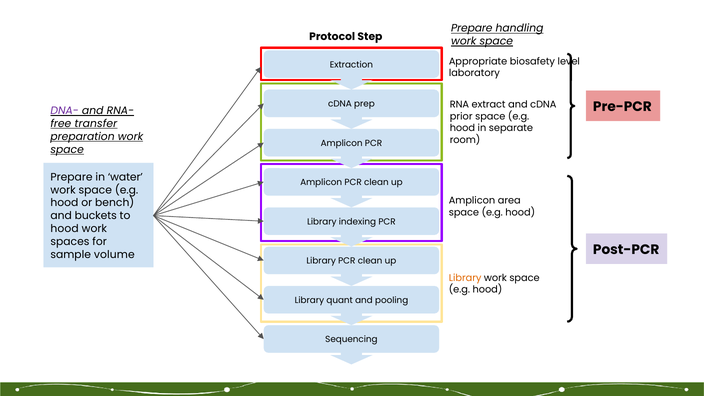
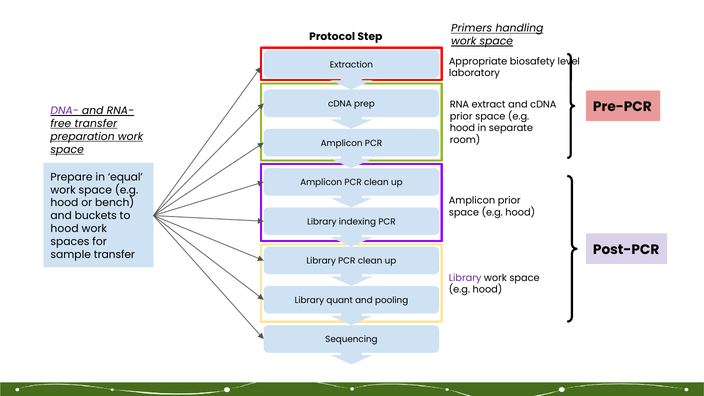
Prepare: Prepare -> Primers (472, 28)
water: water -> equal (125, 177)
Amplicon area: area -> prior (509, 201)
sample volume: volume -> transfer (114, 255)
Library colour: orange -> purple (465, 278)
